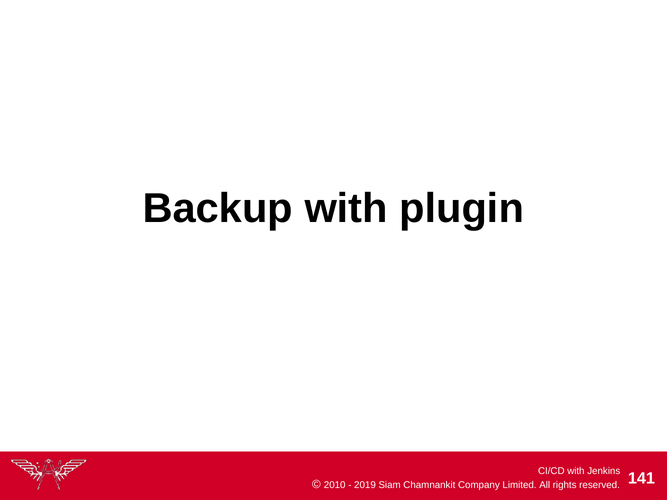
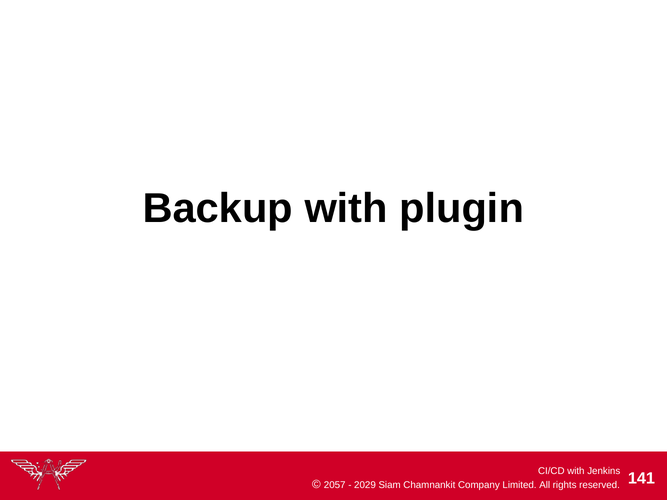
2010: 2010 -> 2057 (335, 485)
2019: 2019 -> 2029 (365, 485)
